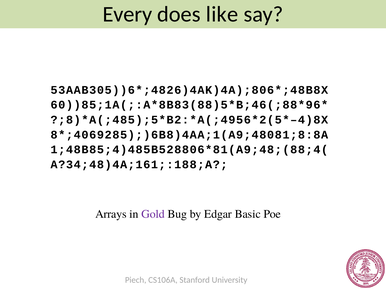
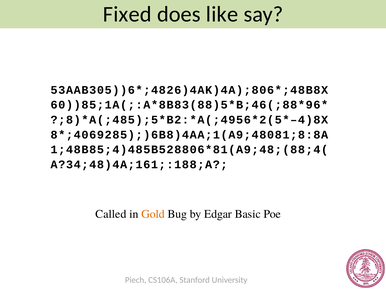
Every: Every -> Fixed (127, 14)
Arrays: Arrays -> Called (111, 214)
Gold colour: purple -> orange (153, 214)
